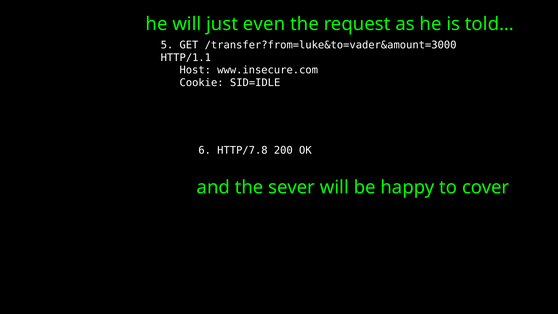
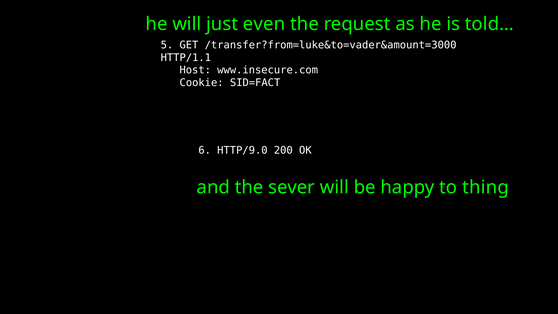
SID=IDLE: SID=IDLE -> SID=FACT (255, 83)
HTTP/7.8: HTTP/7.8 -> HTTP/9.0 (242, 150)
cover: cover -> thing (486, 187)
